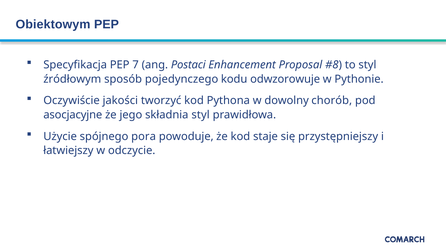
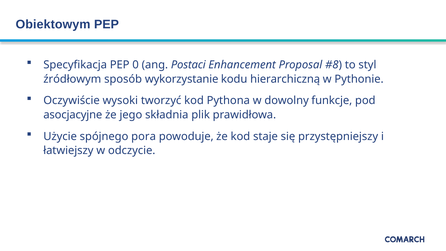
7: 7 -> 0 (136, 65)
pojedynczego: pojedynczego -> wykorzystanie (182, 79)
odwzorowuje: odwzorowuje -> hierarchiczną (285, 79)
jakości: jakości -> wysoki (120, 100)
chorób: chorób -> funkcje (332, 100)
składnia styl: styl -> plik (201, 115)
